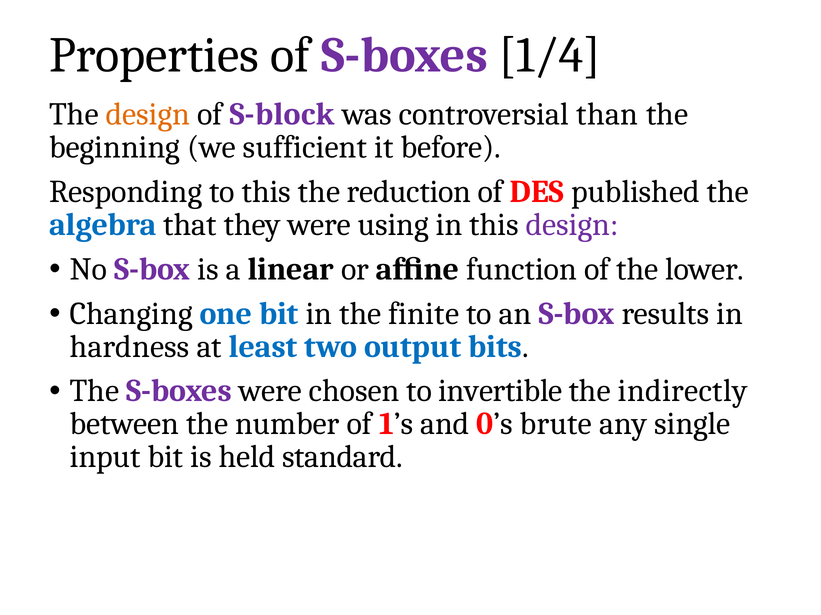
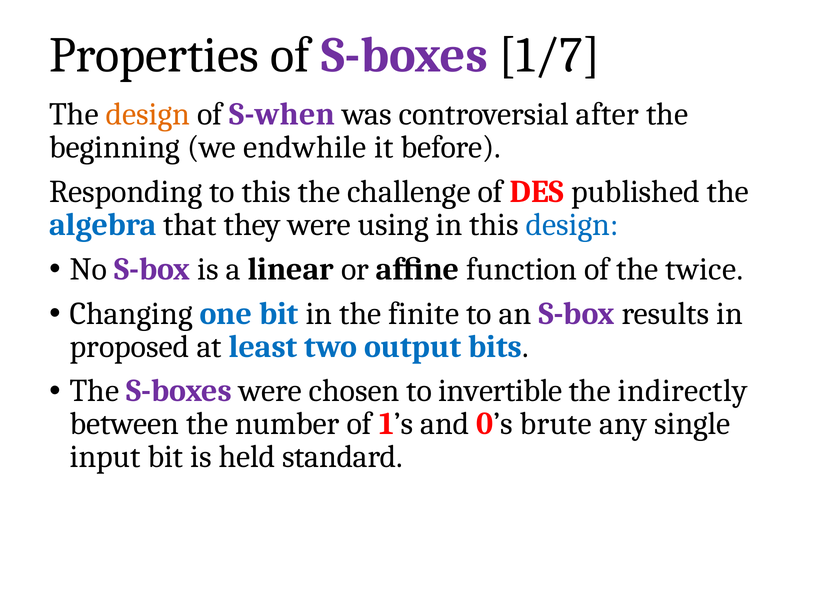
1/4: 1/4 -> 1/7 (550, 55)
S-block: S-block -> S-when (282, 114)
than: than -> after (607, 114)
sufficient: sufficient -> endwhile (305, 148)
reduction: reduction -> challenge (409, 192)
design colour: purple -> blue (572, 225)
lower: lower -> twice (704, 269)
hardness: hardness -> proposed (130, 347)
